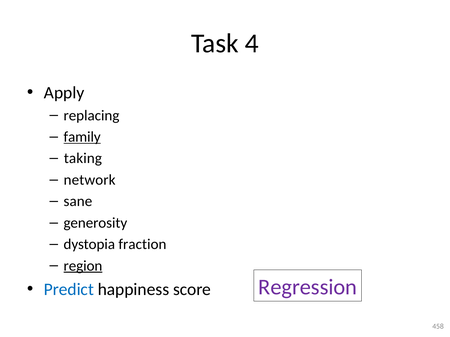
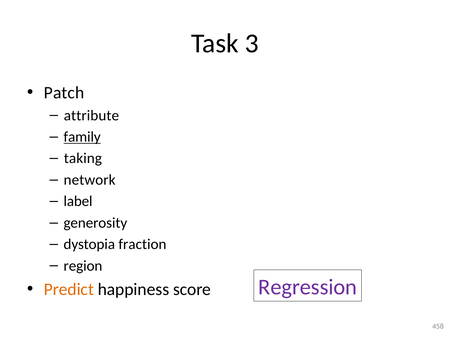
4: 4 -> 3 (252, 44)
Apply: Apply -> Patch (64, 93)
replacing: replacing -> attribute (91, 116)
sane: sane -> label (78, 202)
region underline: present -> none (83, 266)
Predict colour: blue -> orange (69, 290)
